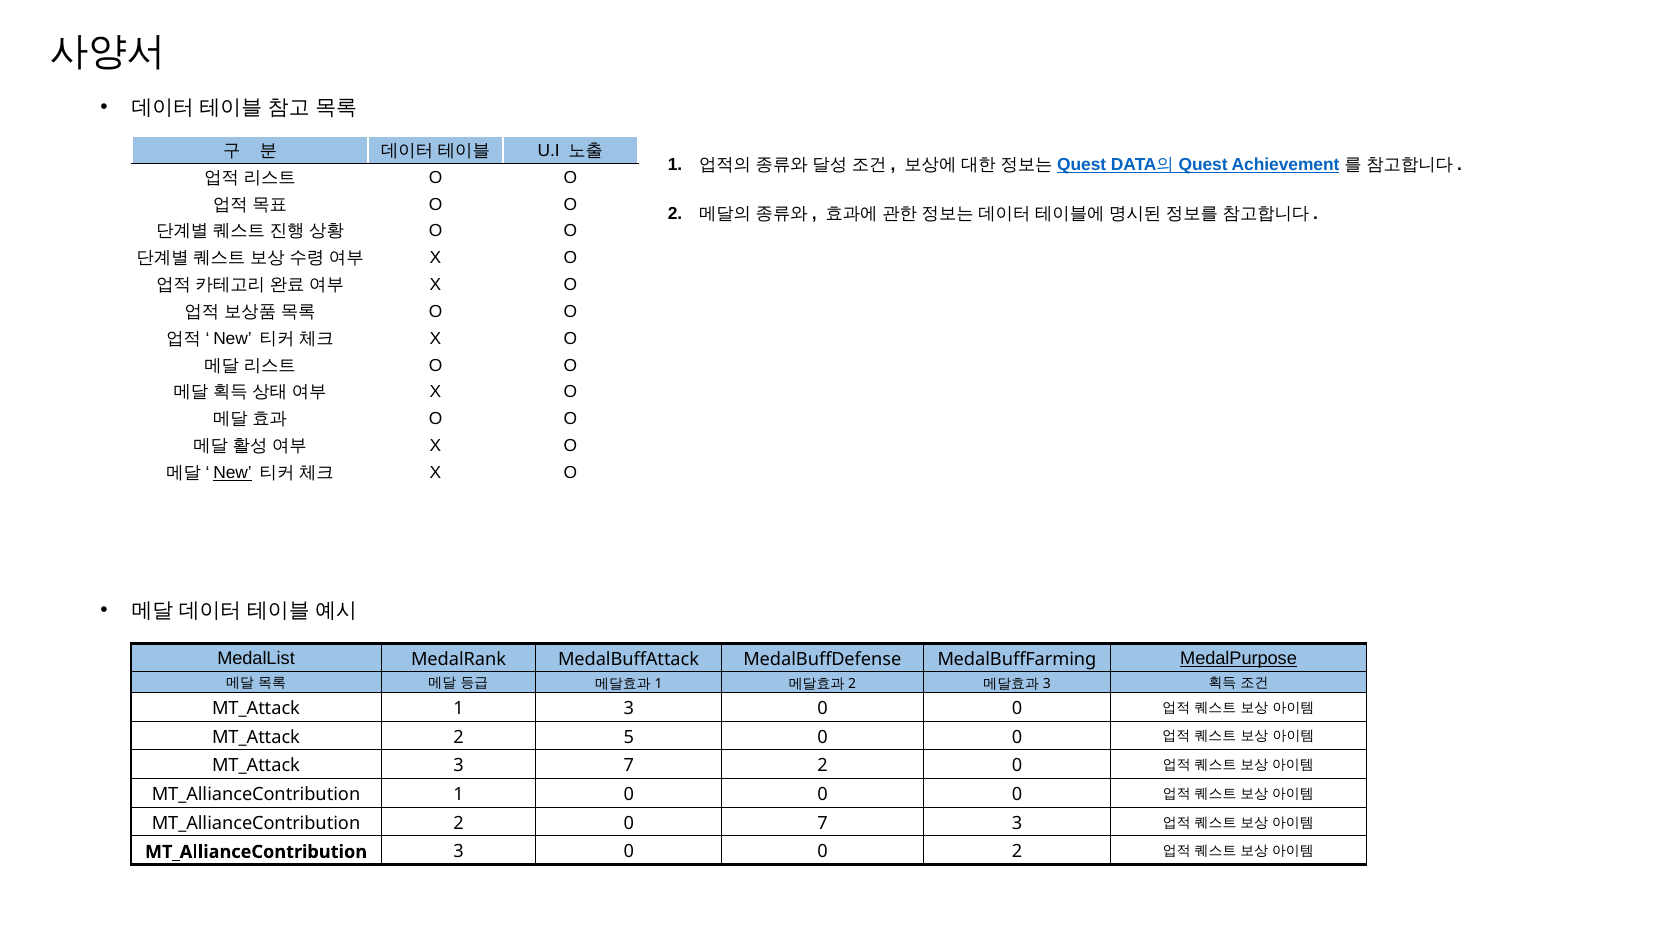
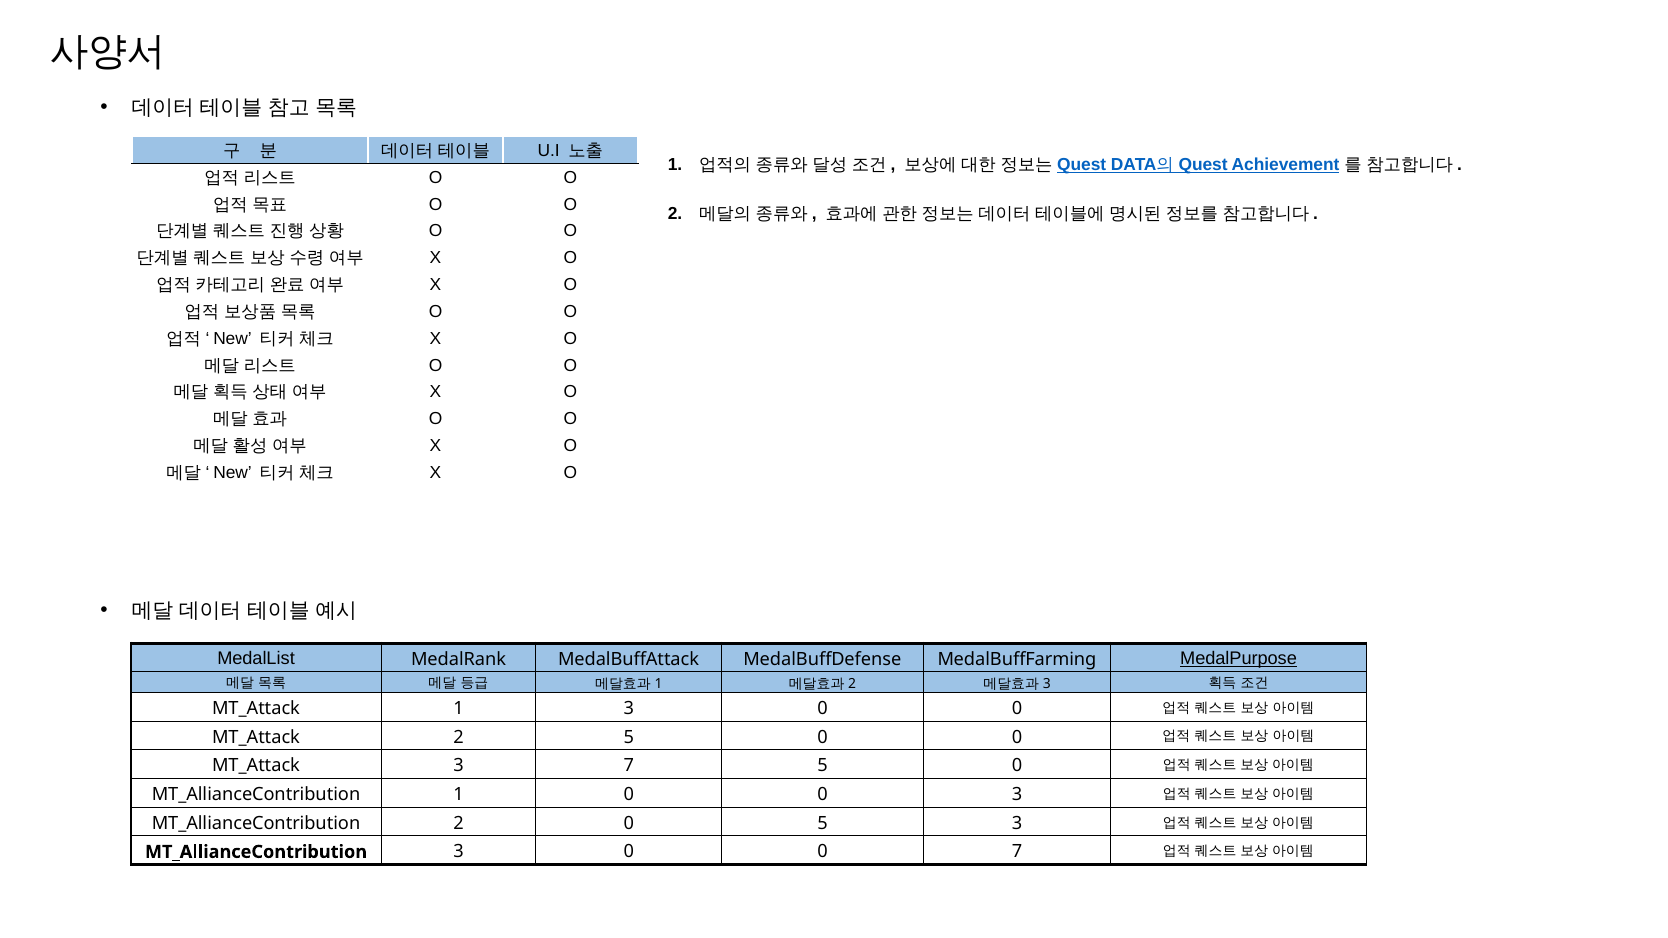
New underline: present -> none (233, 473)
7 2: 2 -> 5 (823, 766)
0 0 0: 0 -> 3 (1017, 795)
0 7: 7 -> 5 (823, 823)
0 2: 2 -> 7 (1017, 852)
